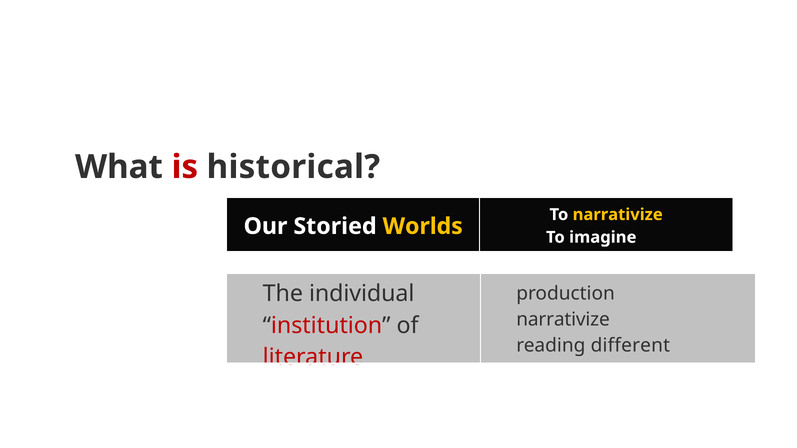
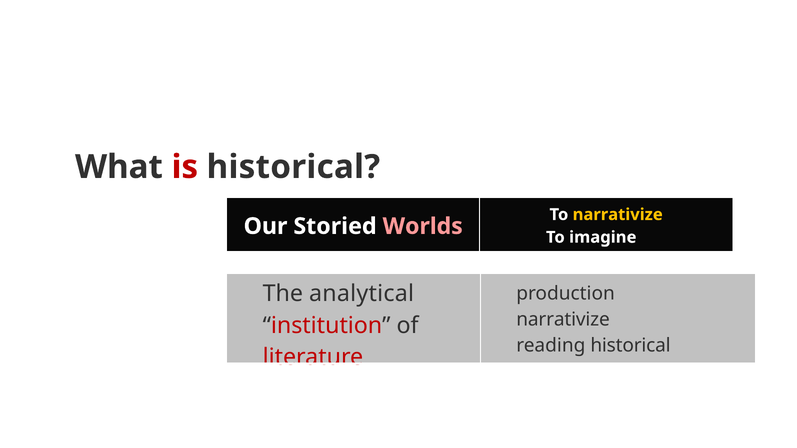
Worlds colour: yellow -> pink (423, 226)
individual: individual -> analytical (362, 294)
reading different: different -> historical (631, 346)
